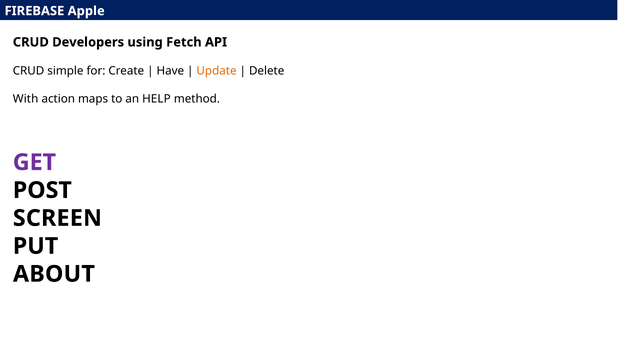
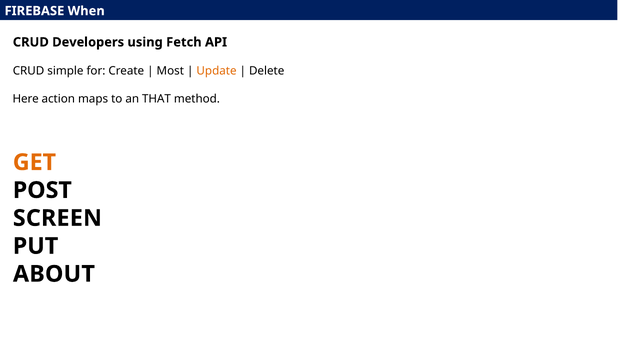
Apple: Apple -> When (86, 11)
Have: Have -> Most (170, 71)
With: With -> Here (26, 99)
HELP: HELP -> THAT (156, 99)
GET colour: purple -> orange (34, 162)
